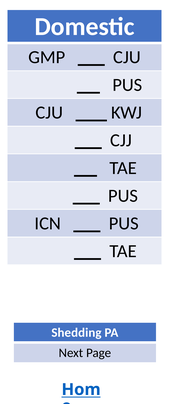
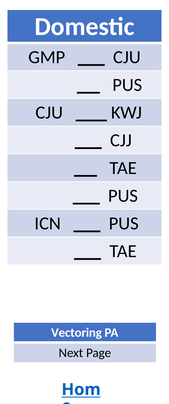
Shedding: Shedding -> Vectoring (77, 333)
